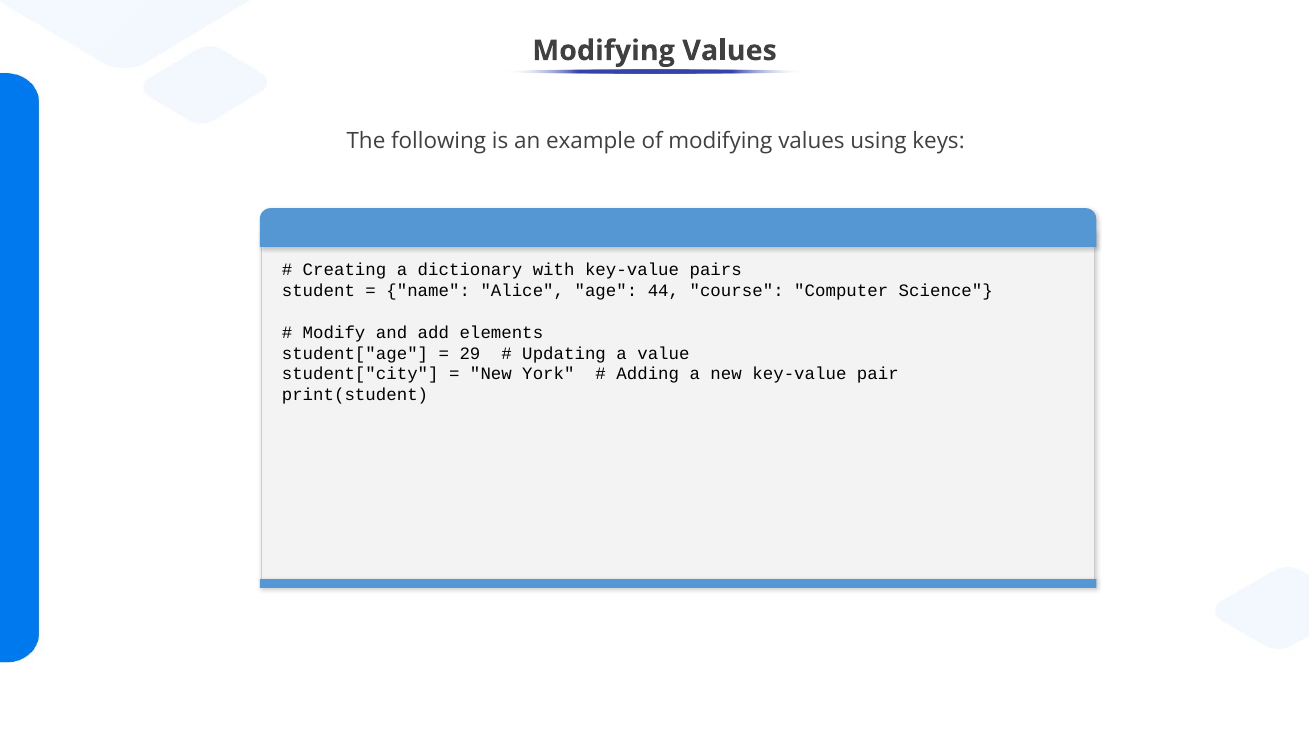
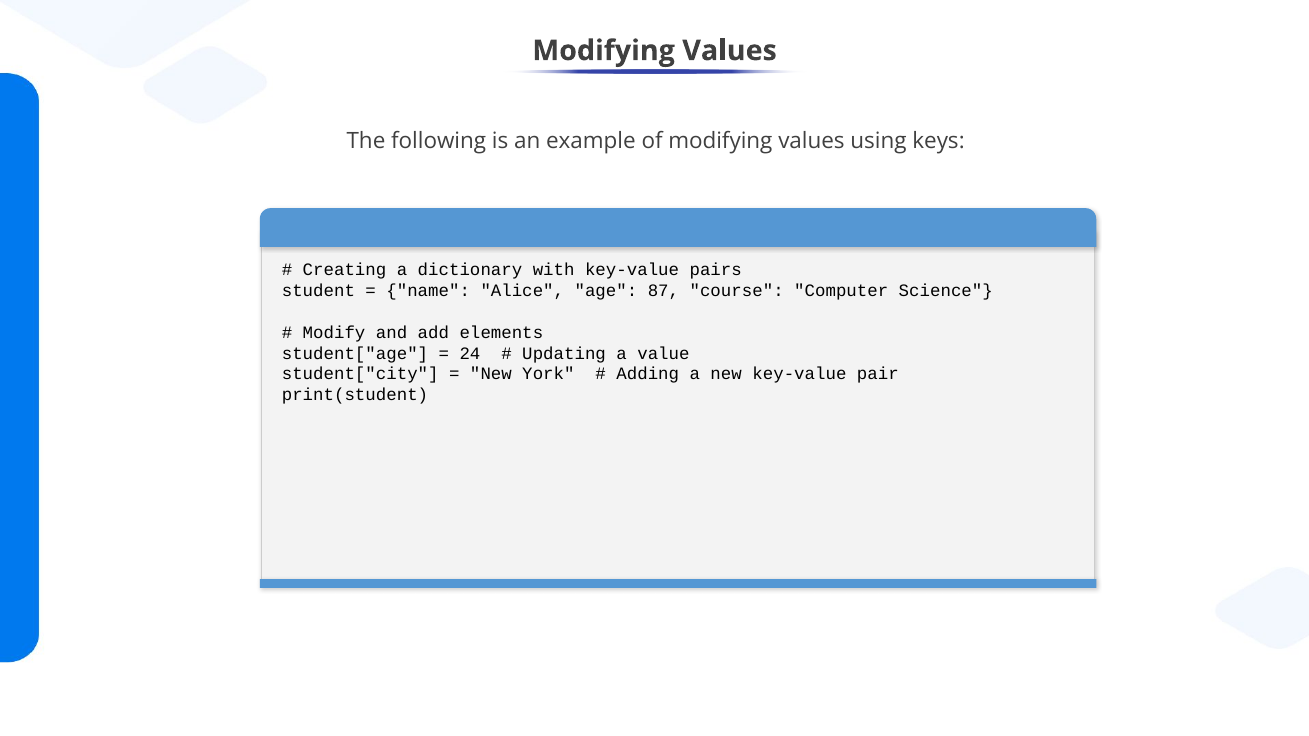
44: 44 -> 87 (663, 291)
29: 29 -> 24 (470, 354)
